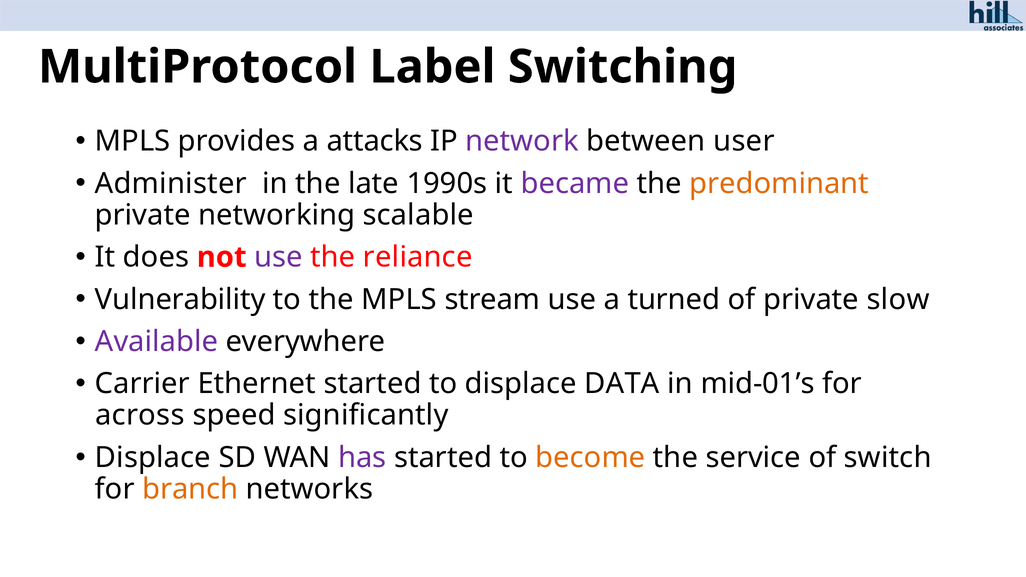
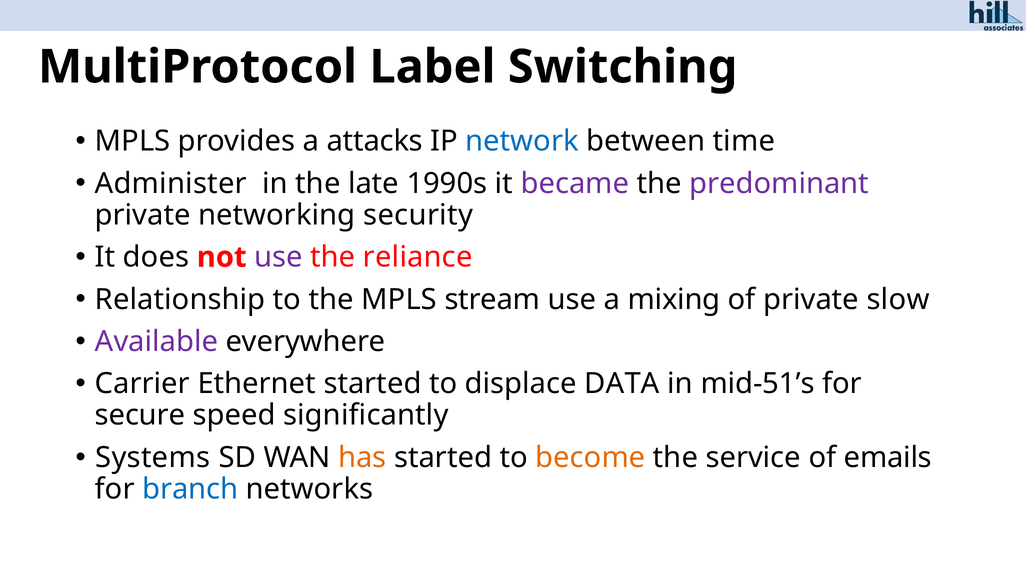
network colour: purple -> blue (522, 141)
user: user -> time (744, 141)
predominant colour: orange -> purple (779, 183)
scalable: scalable -> security (418, 215)
Vulnerability: Vulnerability -> Relationship (180, 299)
turned: turned -> mixing (674, 299)
mid-01’s: mid-01’s -> mid-51’s (758, 384)
across: across -> secure (140, 415)
Displace: Displace -> Systems (153, 458)
has colour: purple -> orange (362, 458)
switch: switch -> emails (888, 458)
branch colour: orange -> blue (190, 489)
